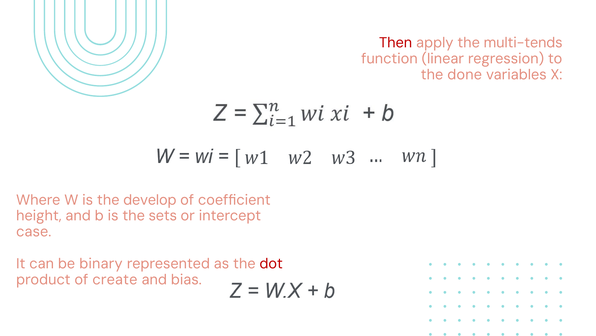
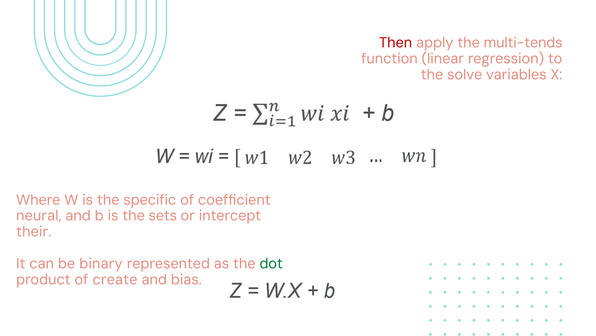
done: done -> solve (465, 75)
develop: develop -> specific (150, 199)
height: height -> neural (39, 215)
case: case -> their (34, 231)
dot colour: red -> green (271, 263)
